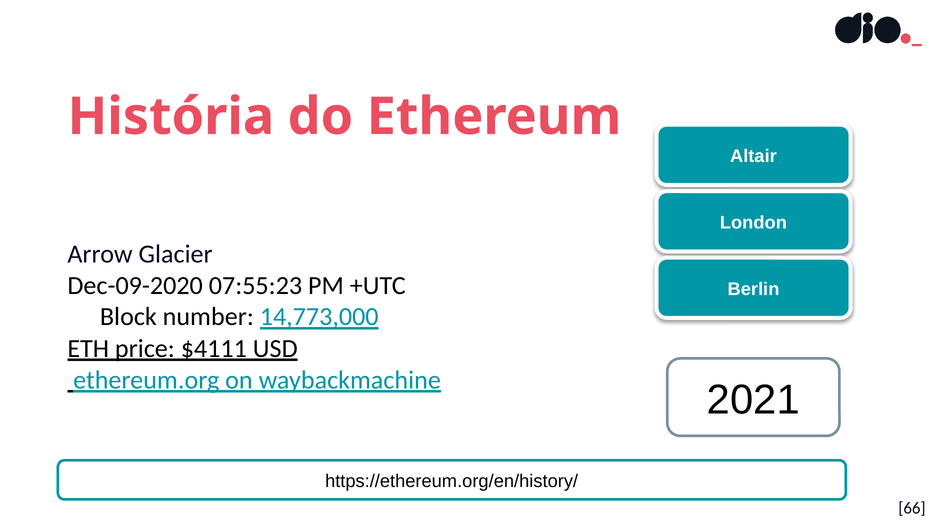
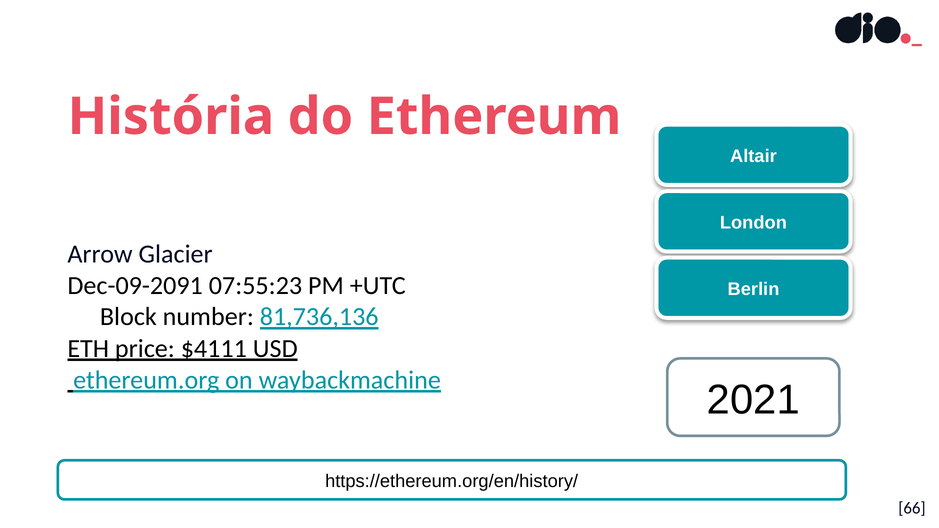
Dec-09-2020: Dec-09-2020 -> Dec-09-2091 (135, 286)
14,773,000: 14,773,000 -> 81,736,136 (319, 317)
